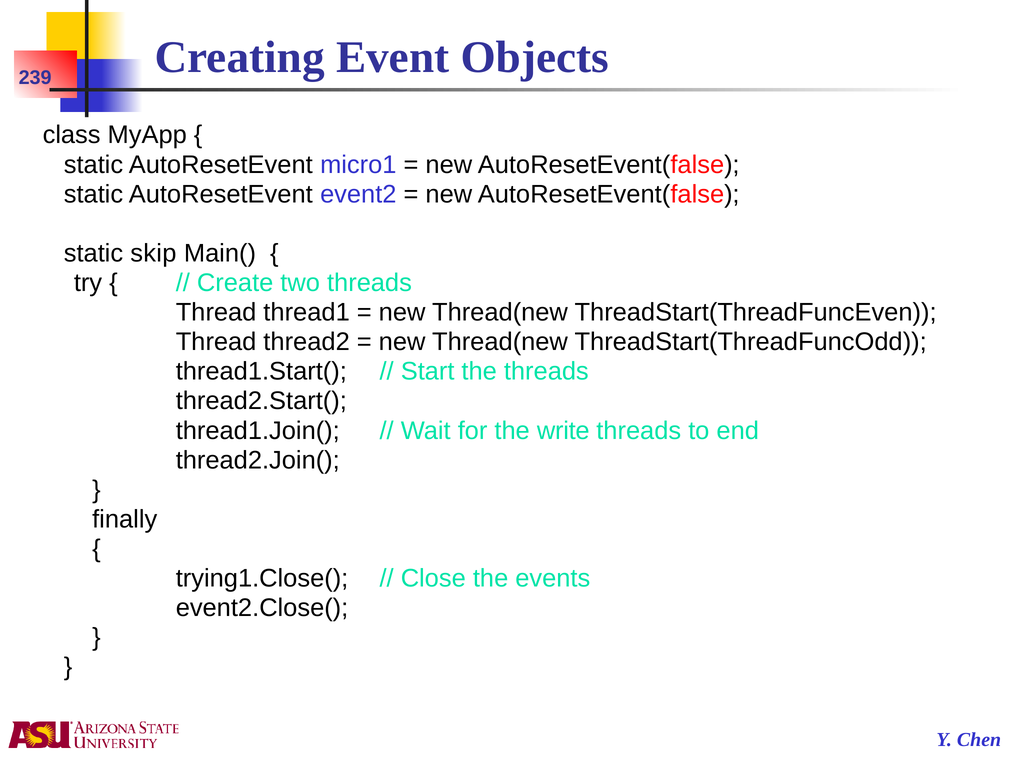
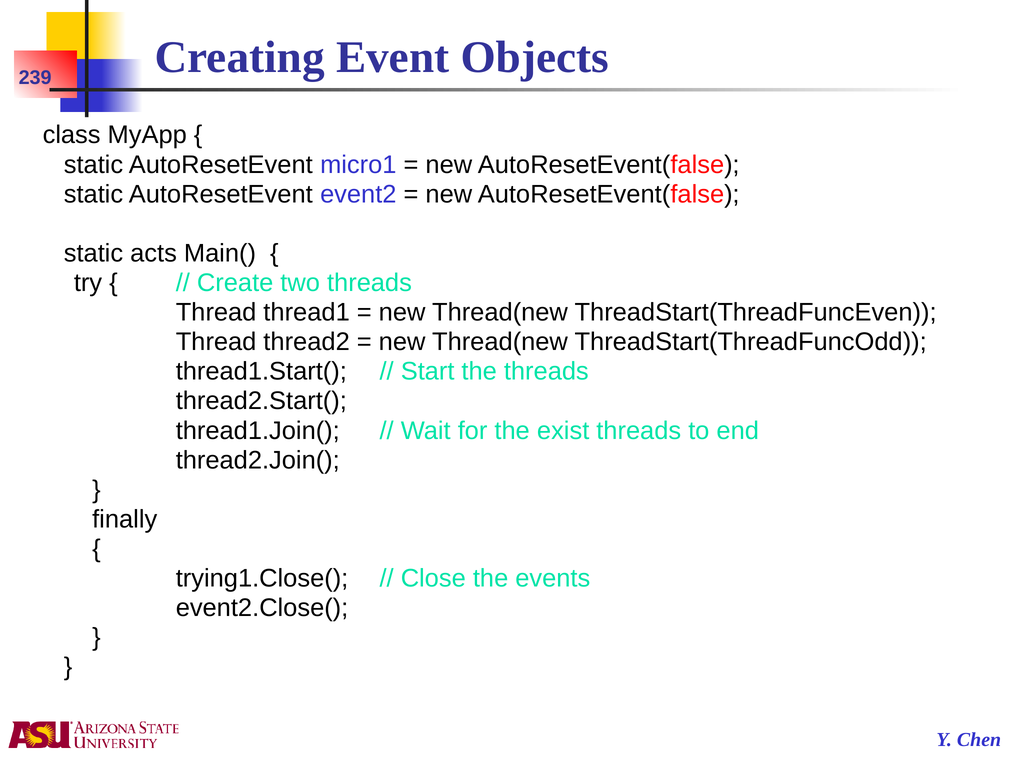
skip: skip -> acts (154, 253)
write: write -> exist (563, 431)
